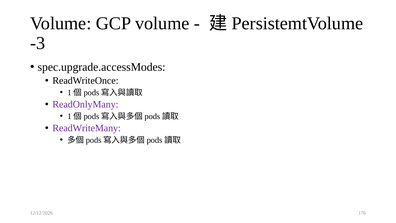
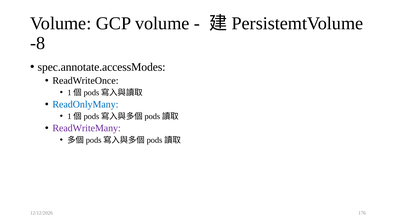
-3: -3 -> -8 (38, 43)
spec.upgrade.accessModes: spec.upgrade.accessModes -> spec.annotate.accessModes (102, 67)
ReadOnlyMany colour: purple -> blue (85, 104)
